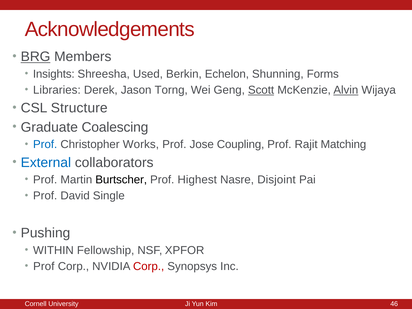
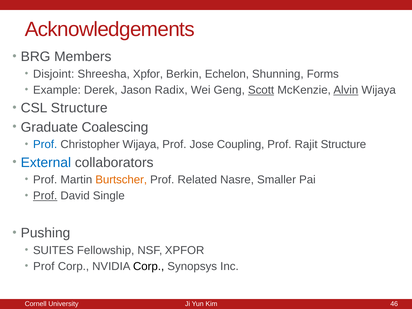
BRG underline: present -> none (36, 57)
Insights: Insights -> Disjoint (54, 74)
Shreesha Used: Used -> Xpfor (148, 74)
Libraries: Libraries -> Example (57, 90)
Torng: Torng -> Radix (171, 90)
Christopher Works: Works -> Wijaya (141, 144)
Rajit Matching: Matching -> Structure (343, 144)
Burtscher colour: black -> orange (121, 180)
Highest: Highest -> Related (197, 180)
Disjoint: Disjoint -> Smaller (277, 180)
Prof underline: none -> present (45, 196)
WITHIN: WITHIN -> SUITES (53, 250)
Corp colour: red -> black (149, 266)
